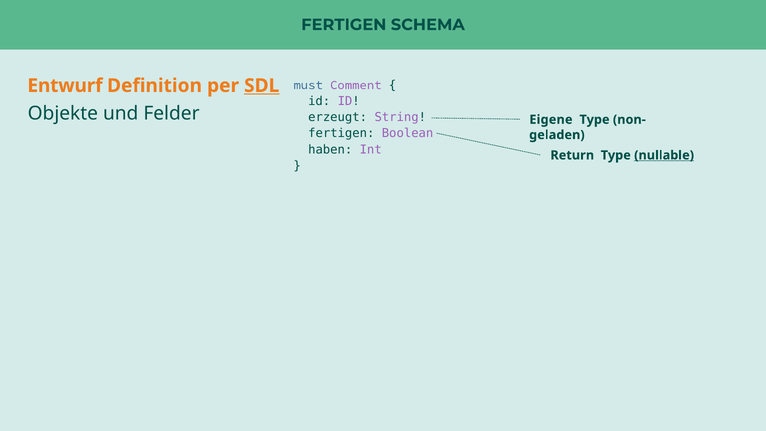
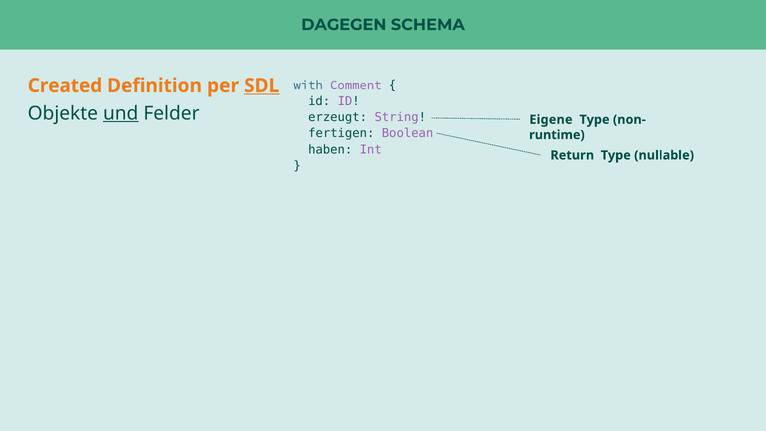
FERTIGEN: FERTIGEN -> DAGEGEN (344, 25)
must: must -> with (308, 85)
Entwurf: Entwurf -> Created (65, 86)
und underline: none -> present (121, 113)
geladen: geladen -> runtime (557, 135)
nullable underline: present -> none (664, 155)
